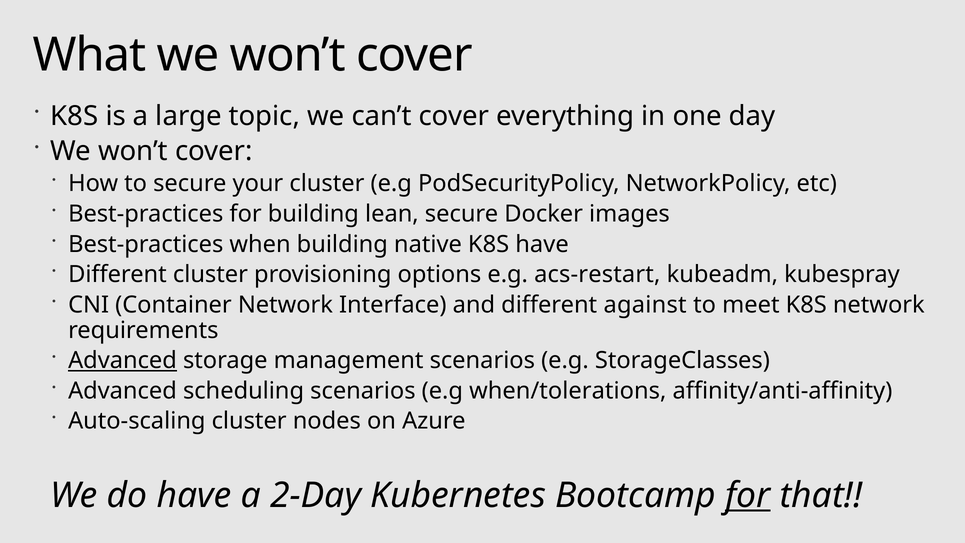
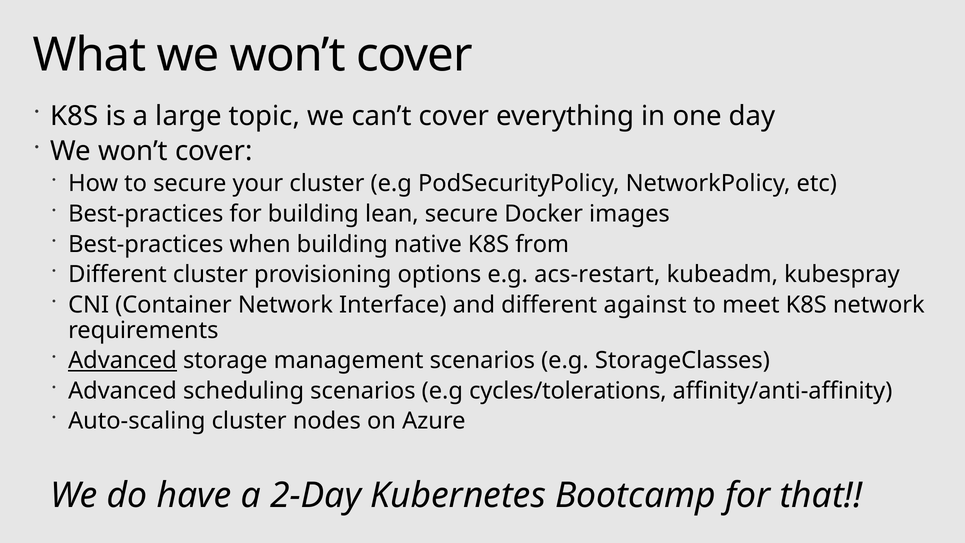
K8S have: have -> from (542, 244)
when/tolerations: when/tolerations -> cycles/tolerations (568, 391)
for underline: present -> none (748, 495)
